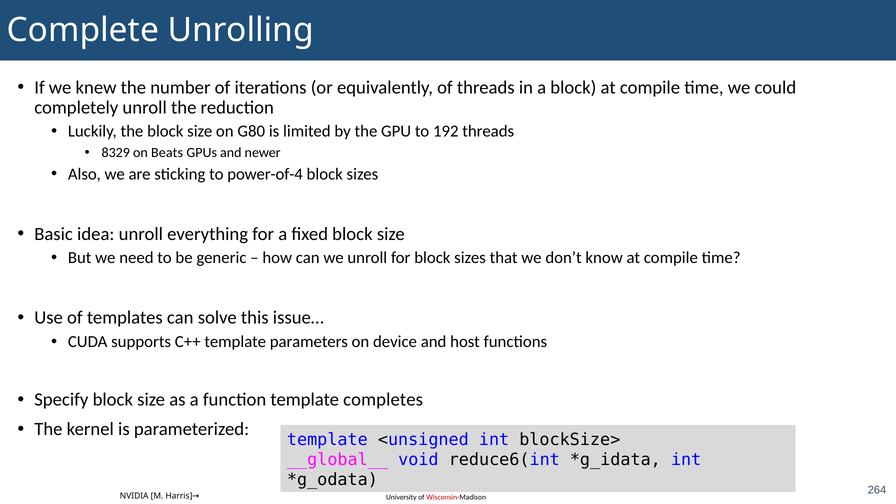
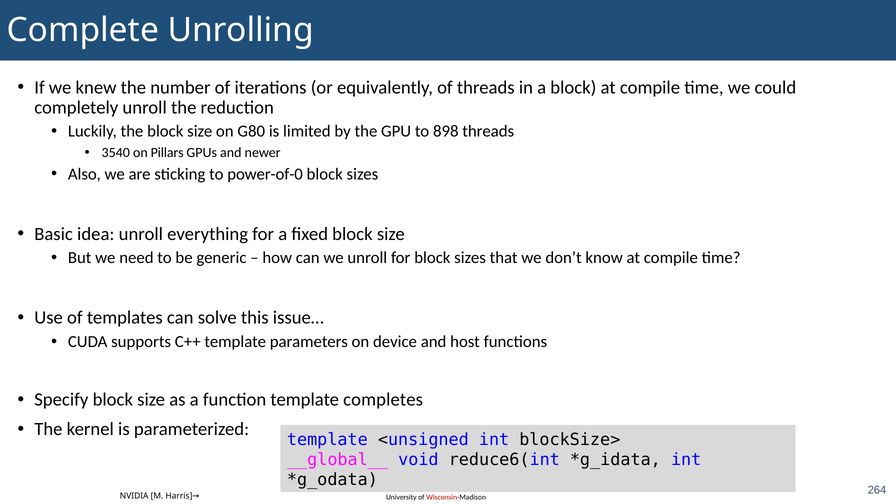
192: 192 -> 898 (446, 131)
8329: 8329 -> 3540 (116, 153)
Beats: Beats -> Pillars (167, 153)
power-of-4: power-of-4 -> power-of-0 (265, 174)
